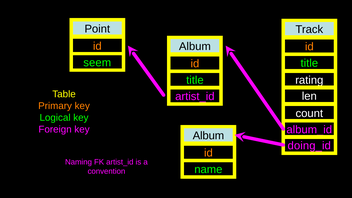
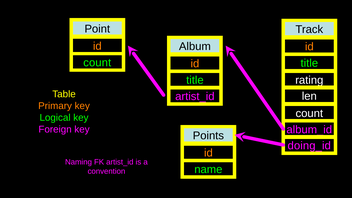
seem: seem -> count (97, 63)
Album: Album -> Points (208, 136)
